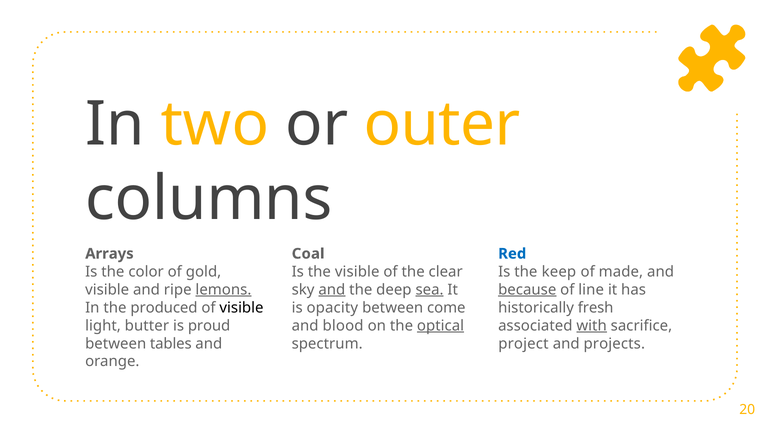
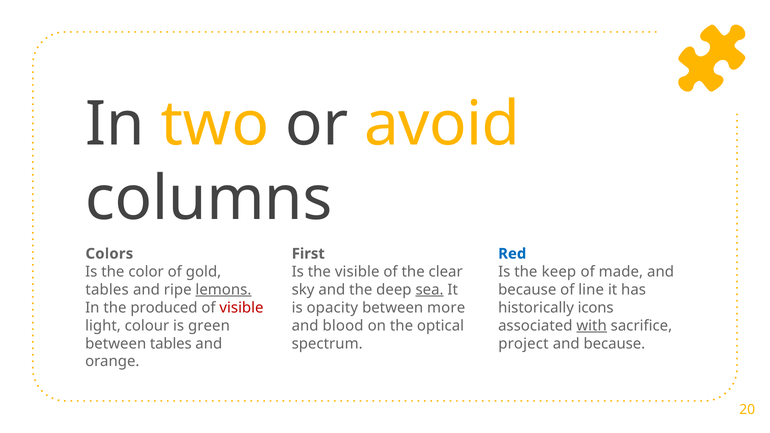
outer: outer -> avoid (442, 124)
Arrays: Arrays -> Colors (109, 254)
Coal: Coal -> First (308, 254)
visible: visible -> tables (107, 290)
and underline: present -> none (332, 290)
because underline: present -> none (527, 290)
visible colour: black -> red (241, 308)
come: come -> more (446, 308)
fresh: fresh -> icons (596, 308)
butter: butter -> colour (147, 326)
proud: proud -> green (209, 326)
optical underline: present -> none (441, 326)
projects: projects -> because (614, 344)
